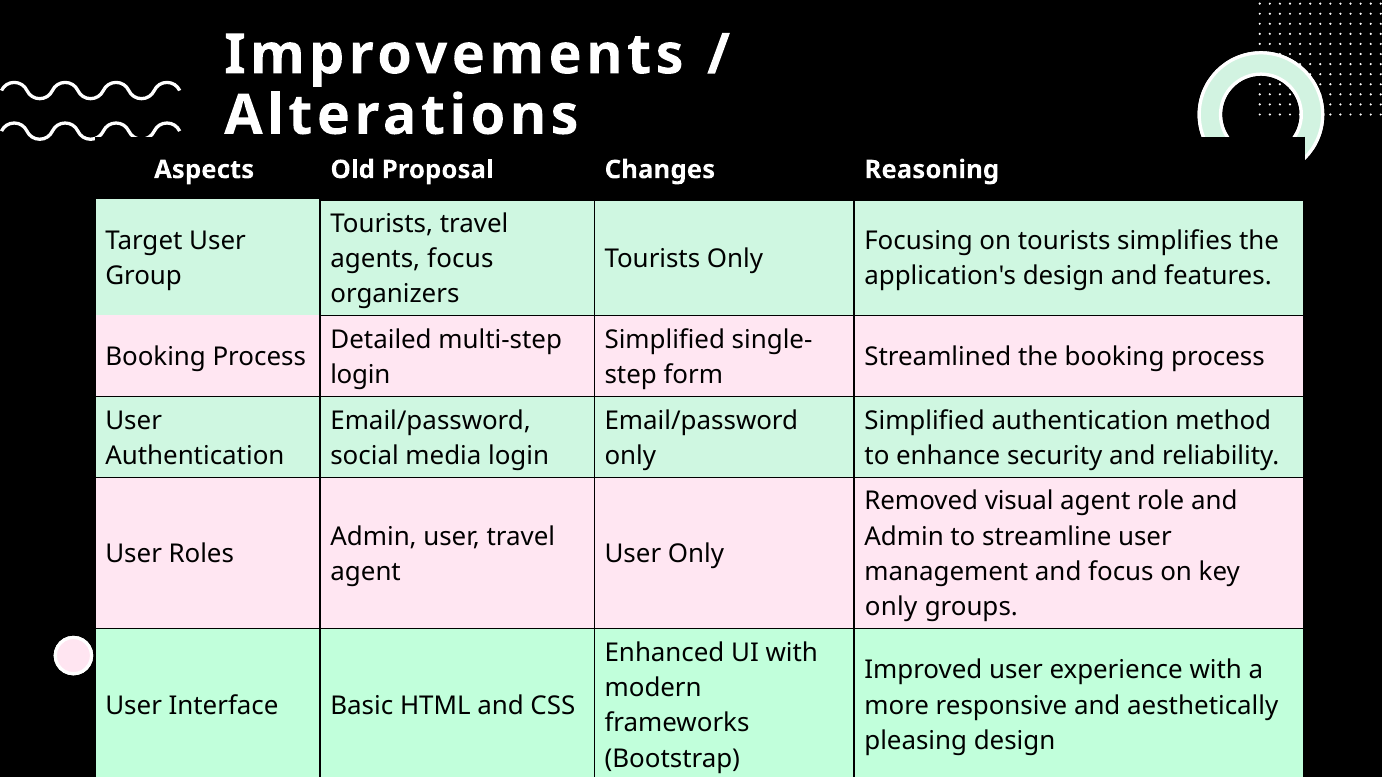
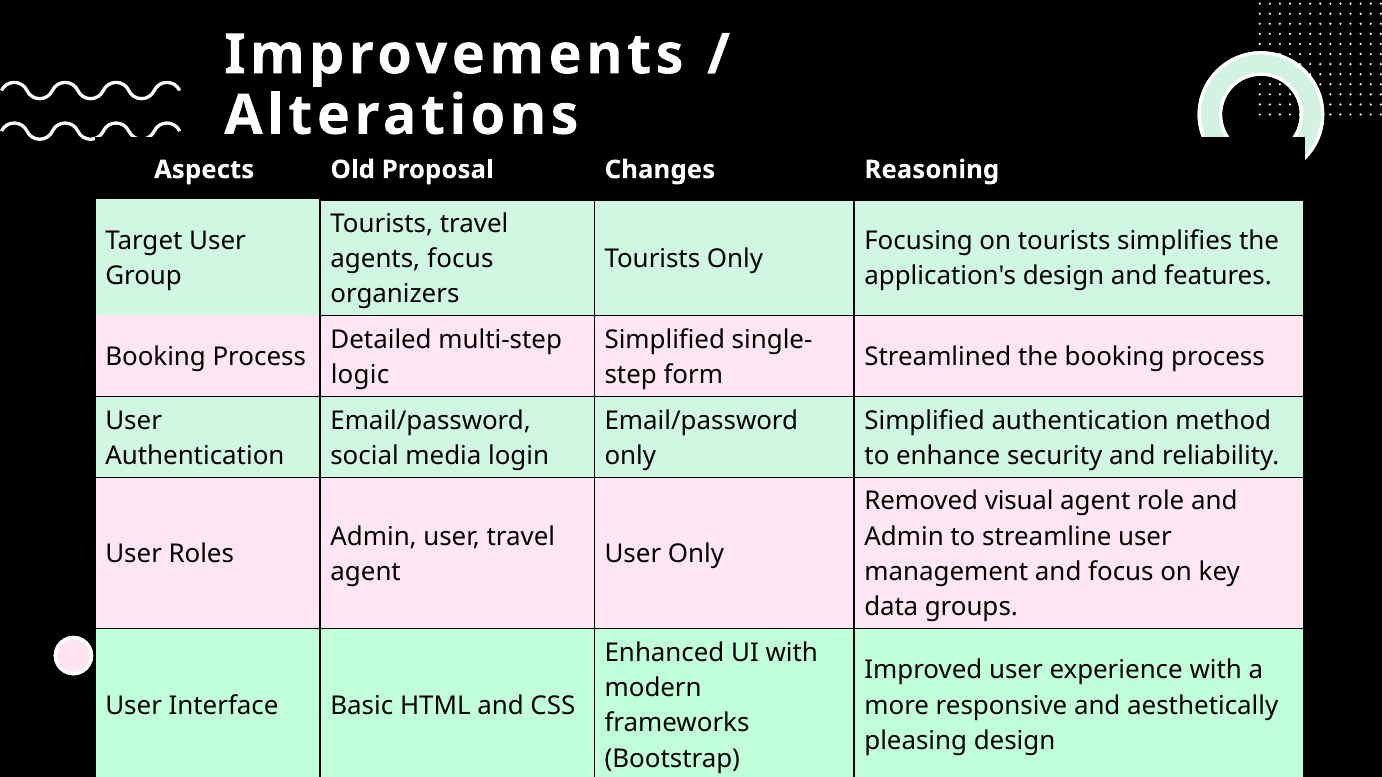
login: login -> logic (360, 375)
only: only -> data (891, 607)
